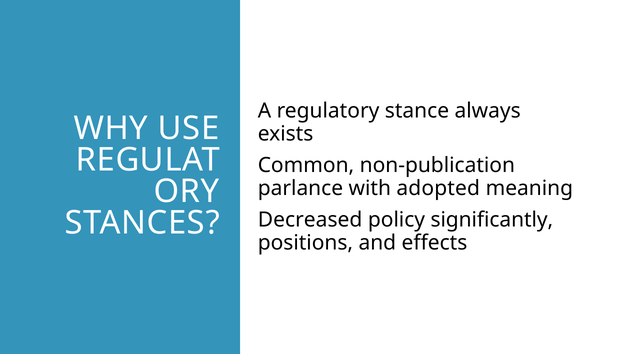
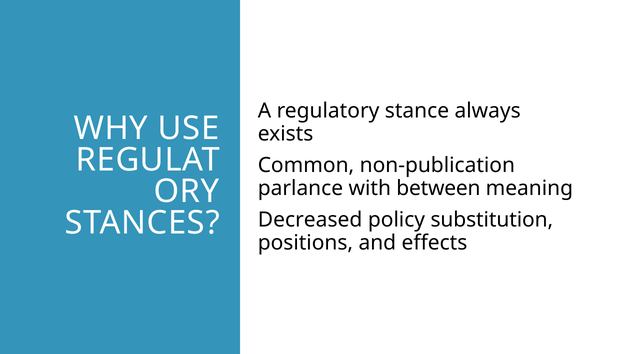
adopted: adopted -> between (438, 188)
significantly: significantly -> substitution (492, 220)
